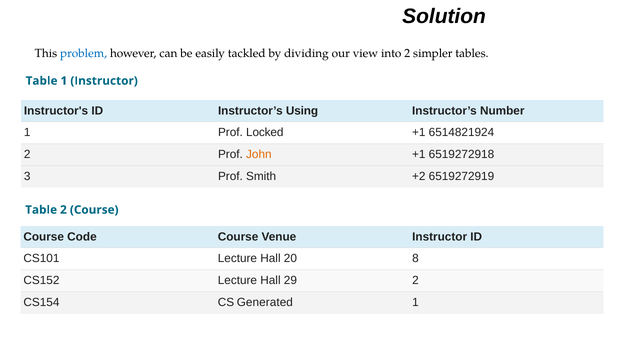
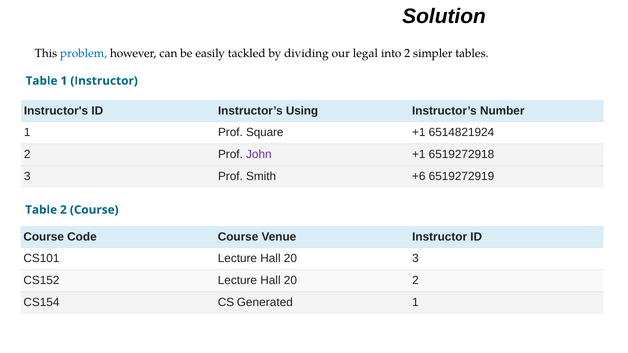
view: view -> legal (365, 53)
Locked: Locked -> Square (265, 133)
John colour: orange -> purple (259, 154)
+2: +2 -> +6 (419, 176)
20 8: 8 -> 3 (415, 259)
CS152 Lecture Hall 29: 29 -> 20 (290, 281)
